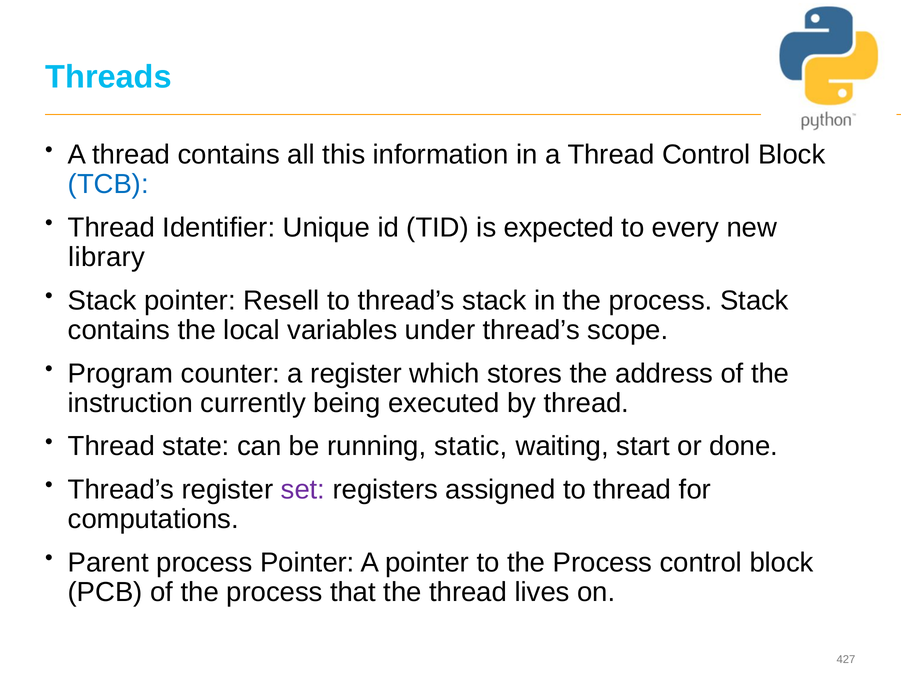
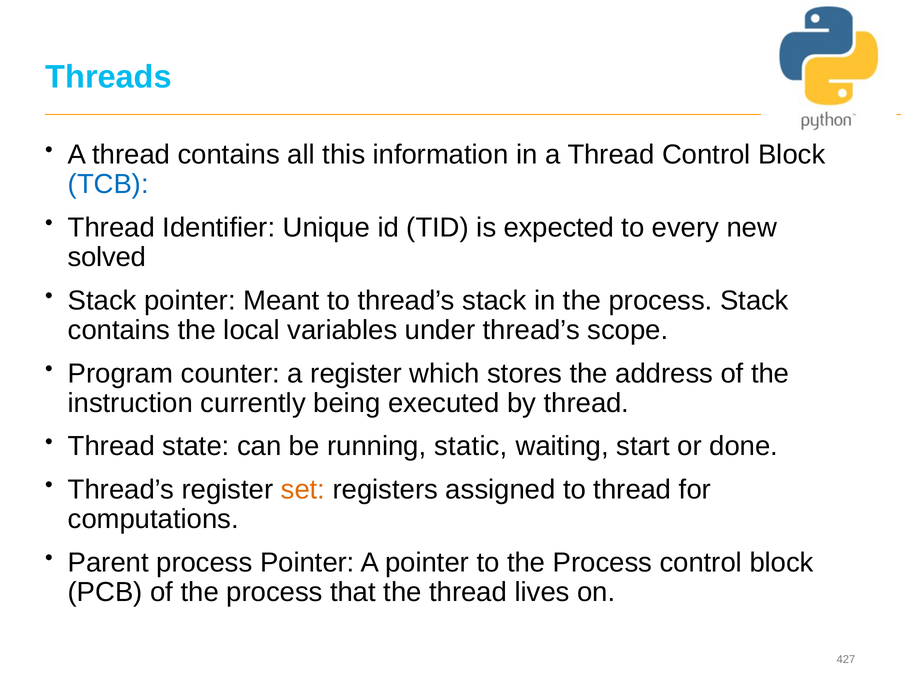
library: library -> solved (107, 257)
Resell: Resell -> Meant (281, 300)
set colour: purple -> orange (303, 489)
